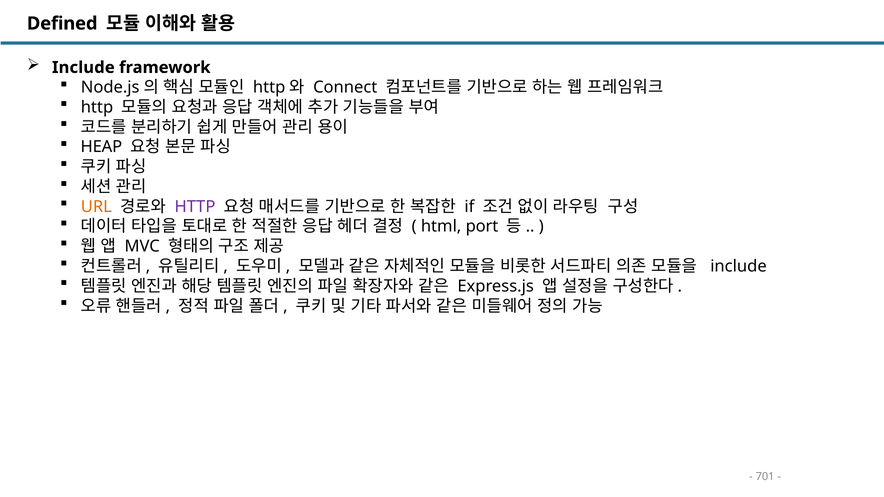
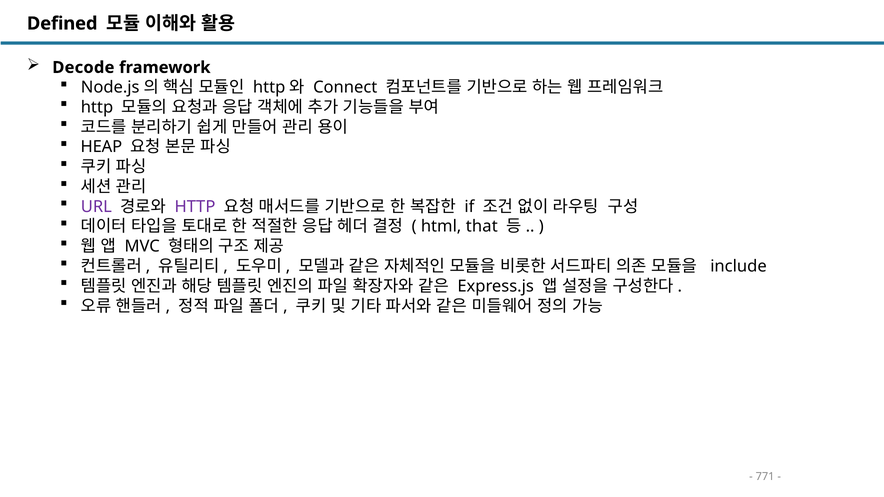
Include: Include -> Decode (83, 68)
URL colour: orange -> purple (96, 207)
port: port -> that (482, 227)
701: 701 -> 771 (765, 477)
